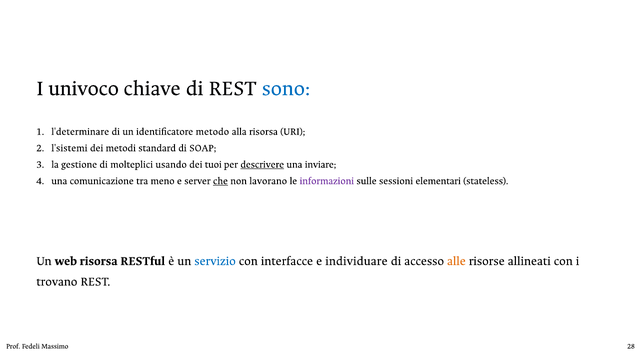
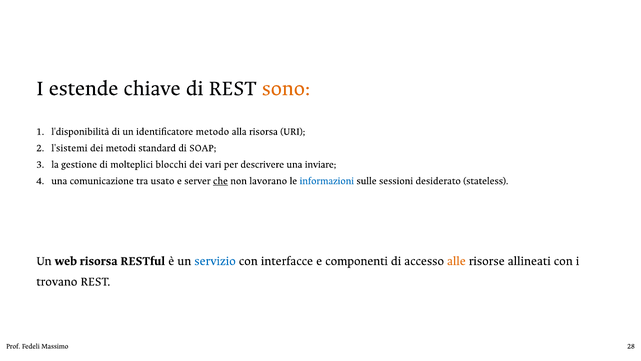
univoco: univoco -> estende (84, 88)
sono colour: blue -> orange (286, 88)
l'determinare: l'determinare -> l'disponibilità (80, 131)
usando: usando -> blocchi (171, 164)
tuoi: tuoi -> vari (213, 164)
descrivere underline: present -> none (262, 164)
meno: meno -> usato (163, 181)
informazioni colour: purple -> blue (327, 181)
elementari: elementari -> desiderato (438, 181)
individuare: individuare -> componenti (357, 260)
